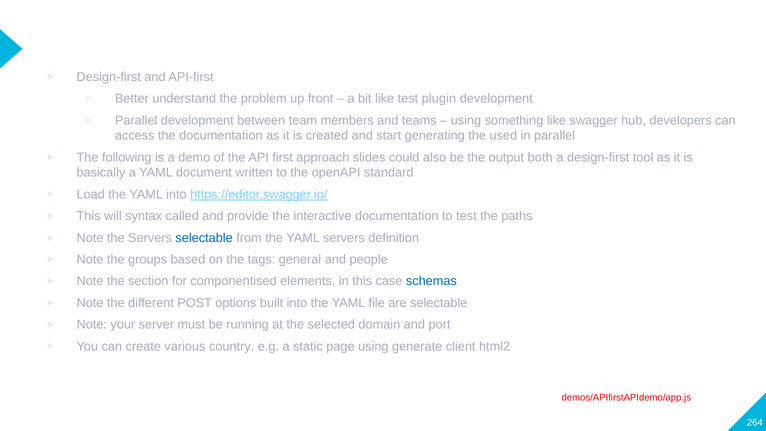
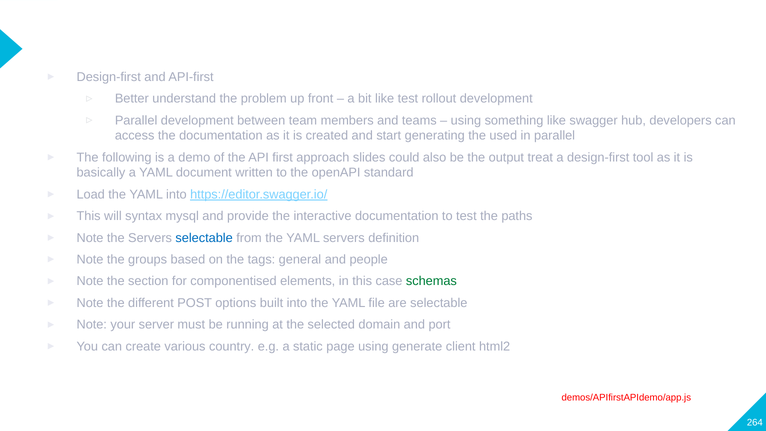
plugin: plugin -> rollout (439, 99)
both: both -> treat (540, 157)
called: called -> mysql (182, 216)
schemas colour: blue -> green (431, 281)
